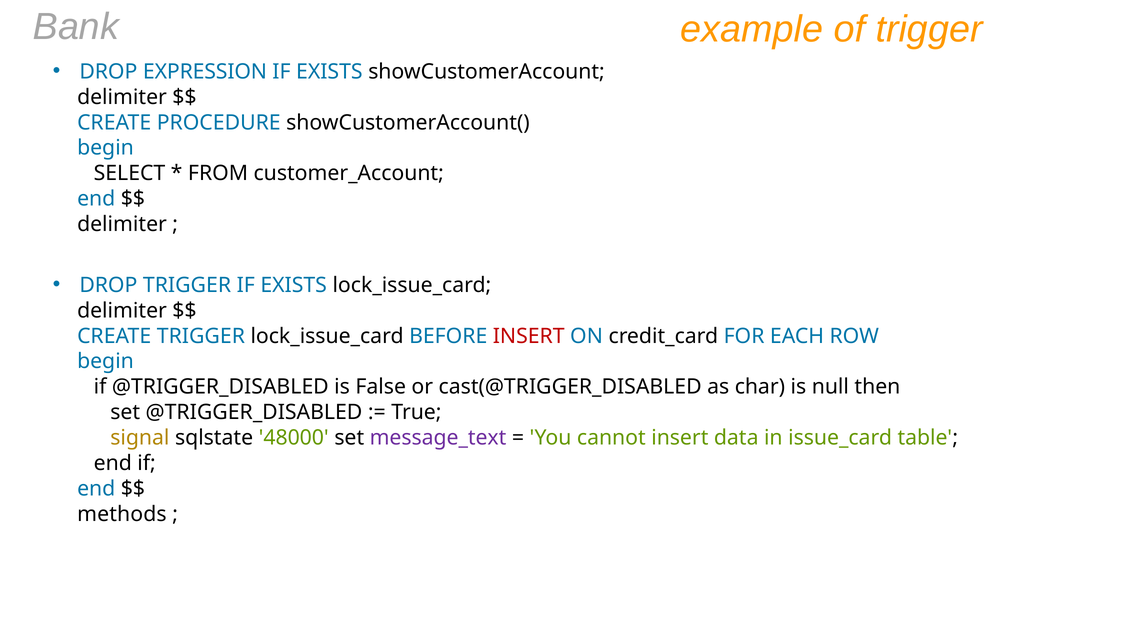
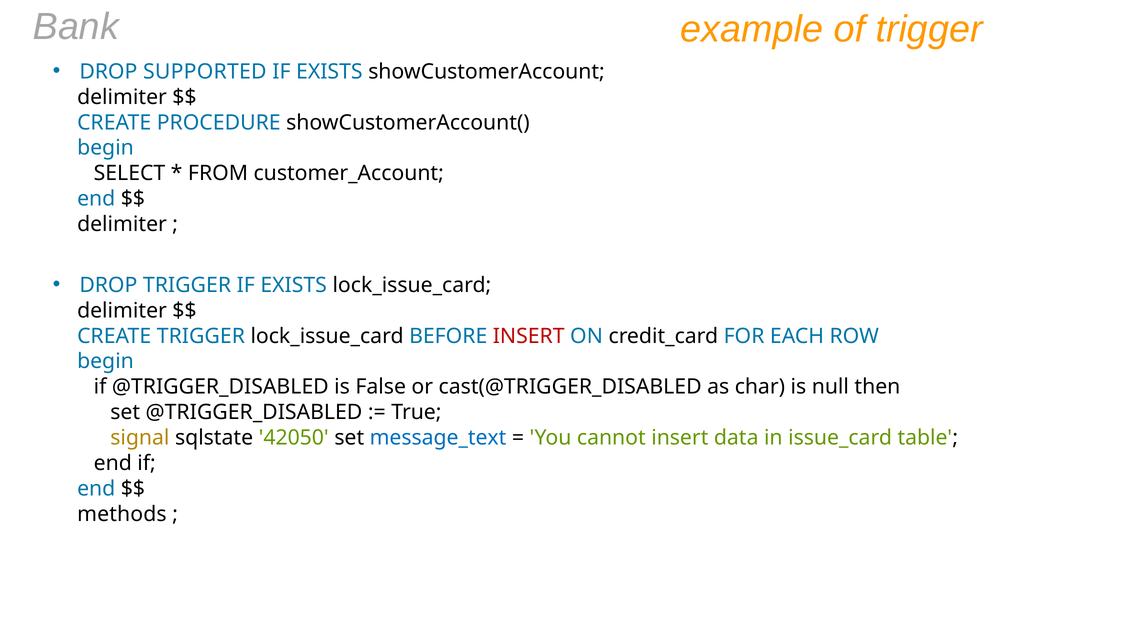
EXPRESSION: EXPRESSION -> SUPPORTED (205, 72)
48000: 48000 -> 42050 (294, 438)
message_text colour: purple -> blue (438, 438)
